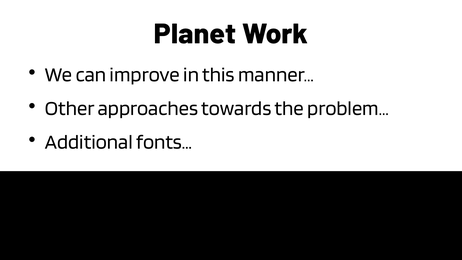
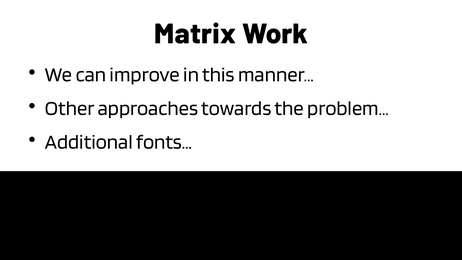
Planet: Planet -> Matrix (195, 34)
